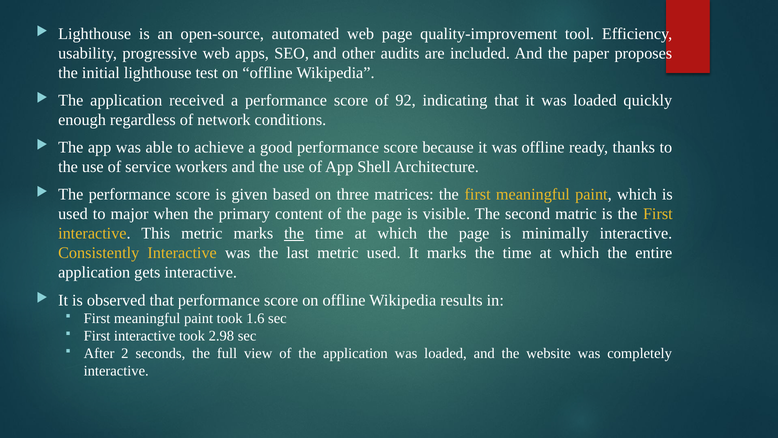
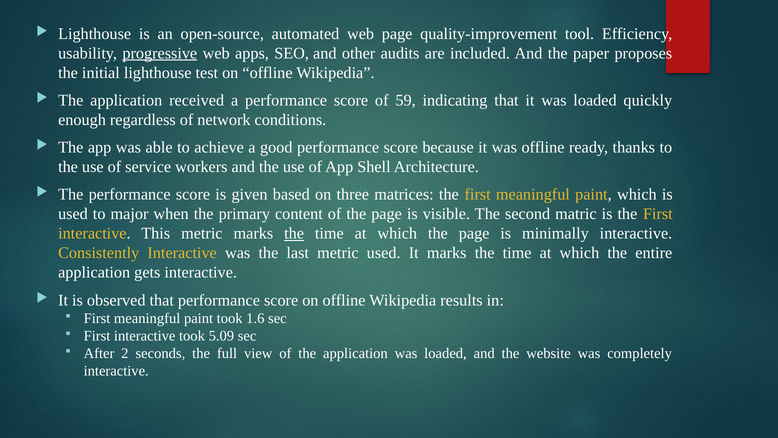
progressive underline: none -> present (160, 53)
92: 92 -> 59 (406, 100)
2.98: 2.98 -> 5.09 (221, 336)
